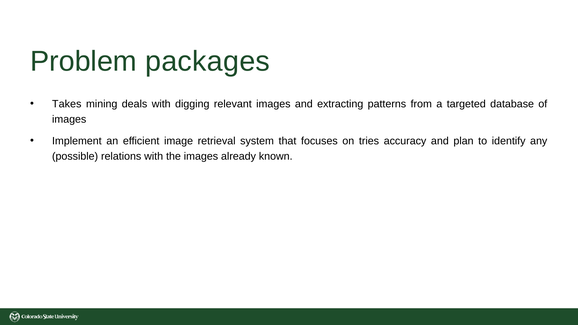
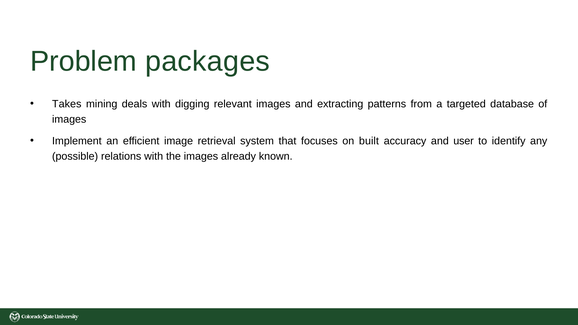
tries: tries -> built (369, 141)
plan: plan -> user (464, 141)
